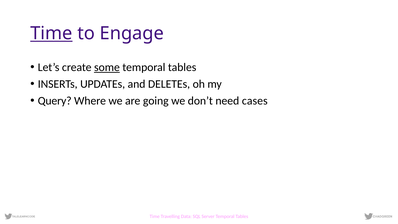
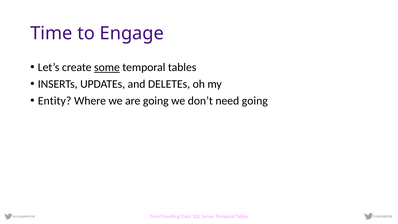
Time underline: present -> none (51, 33)
Query: Query -> Entity (55, 101)
need cases: cases -> going (255, 101)
